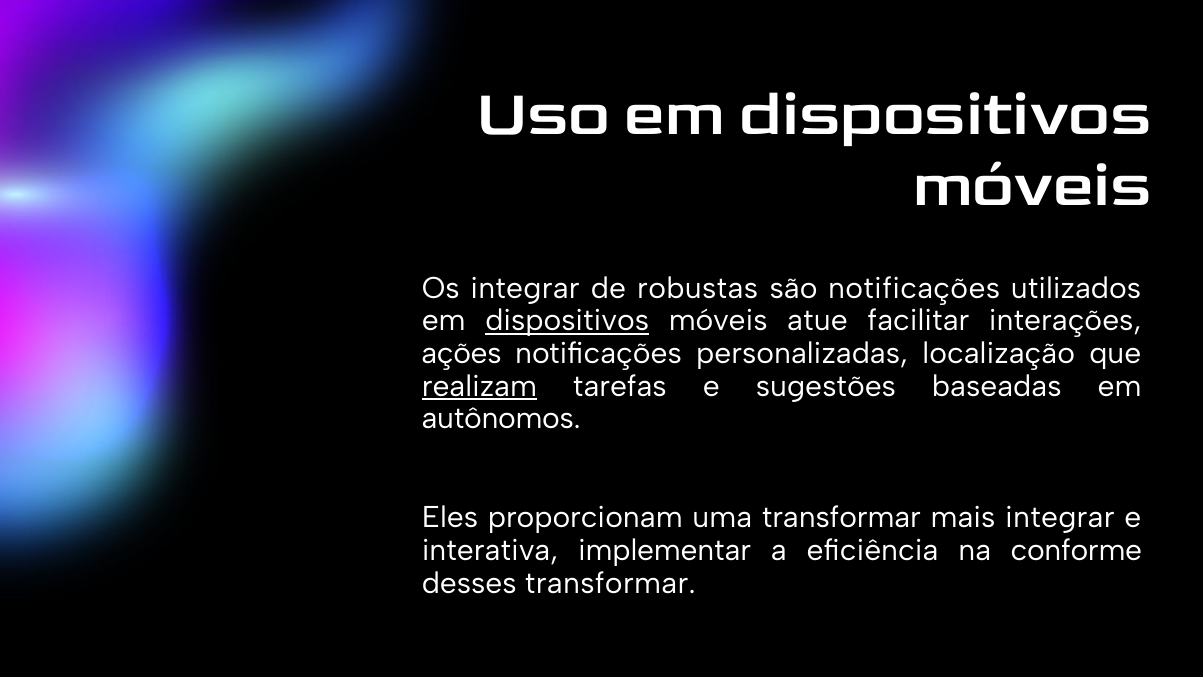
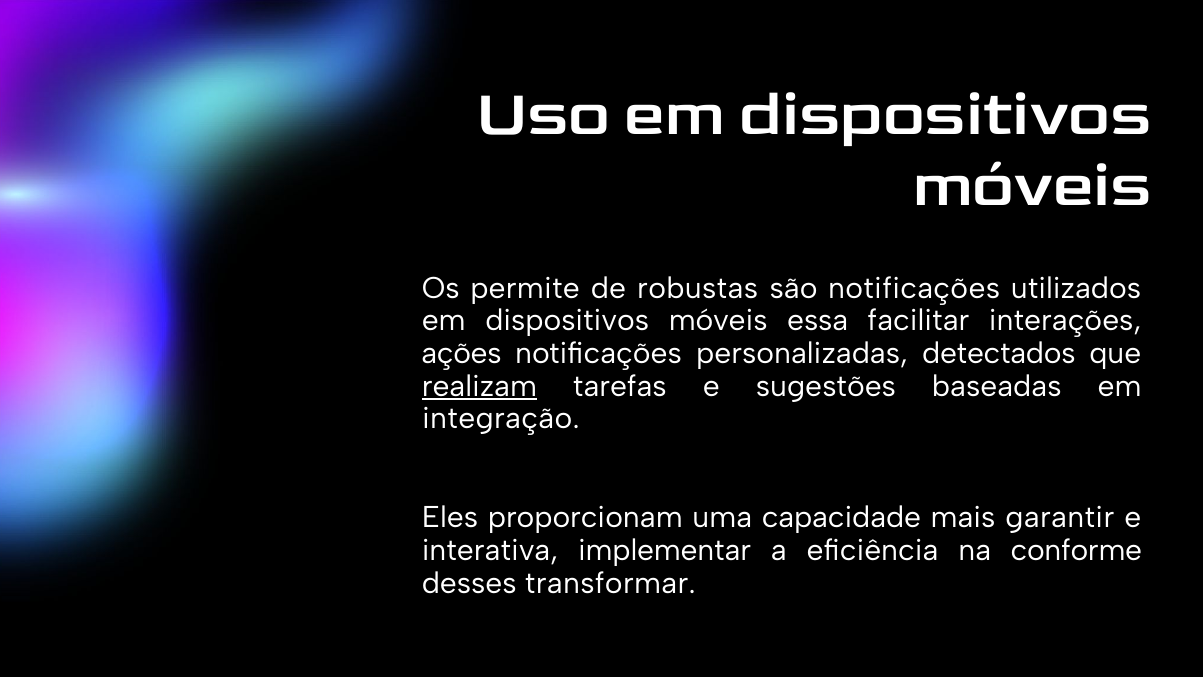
Os integrar: integrar -> permite (525, 288)
dispositivos underline: present -> none (567, 321)
atue: atue -> essa (818, 321)
localização: localização -> detectados (999, 354)
autônomos: autônomos -> integração (501, 419)
uma transformar: transformar -> capacidade (841, 518)
mais integrar: integrar -> garantir (1060, 518)
